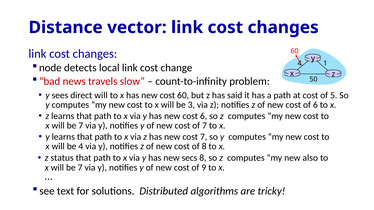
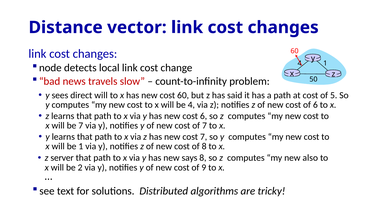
be 3: 3 -> 4 (191, 105)
be 4: 4 -> 1 (81, 147)
status: status -> server (62, 158)
secs: secs -> says (190, 158)
7: 7 -> 2 (80, 168)
